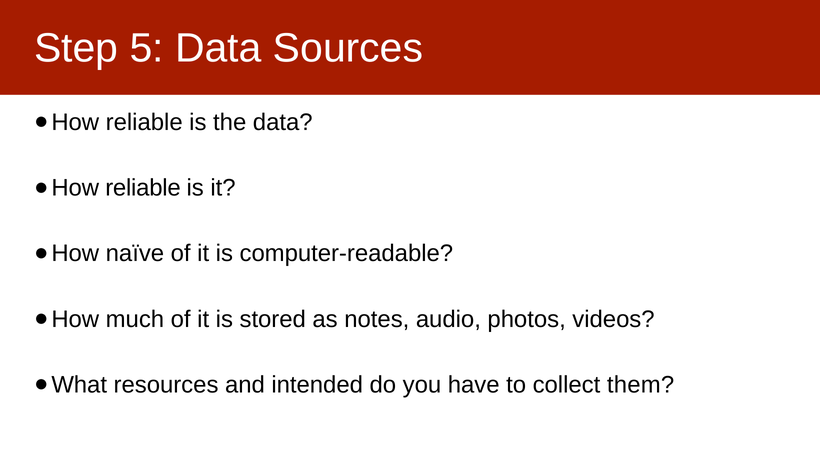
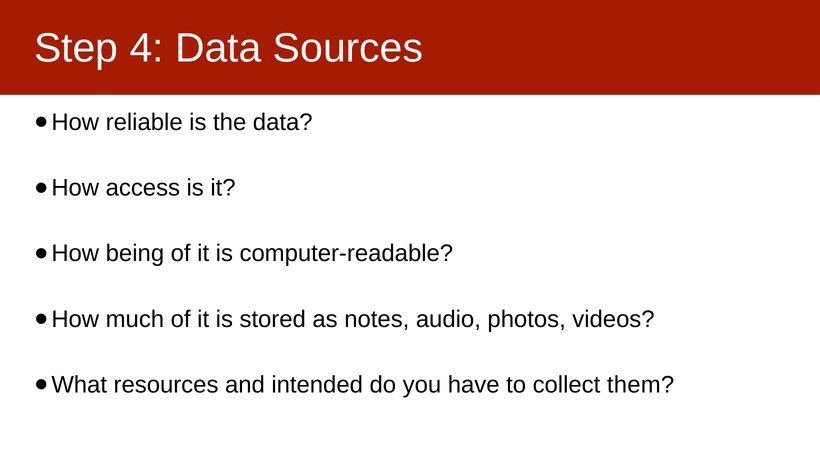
5: 5 -> 4 (147, 48)
reliable: reliable -> access (143, 188)
naïve: naïve -> being (135, 254)
